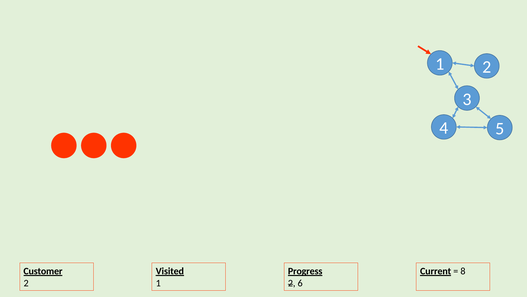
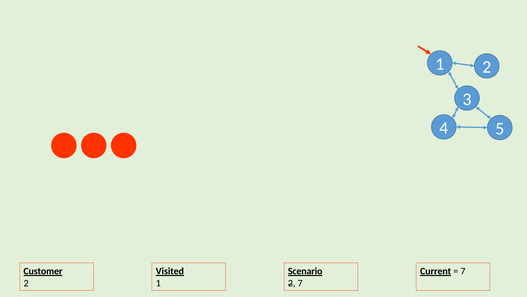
Progress: Progress -> Scenario (305, 271)
8: 8 -> 7 (463, 271)
2 6: 6 -> 7 (300, 283)
